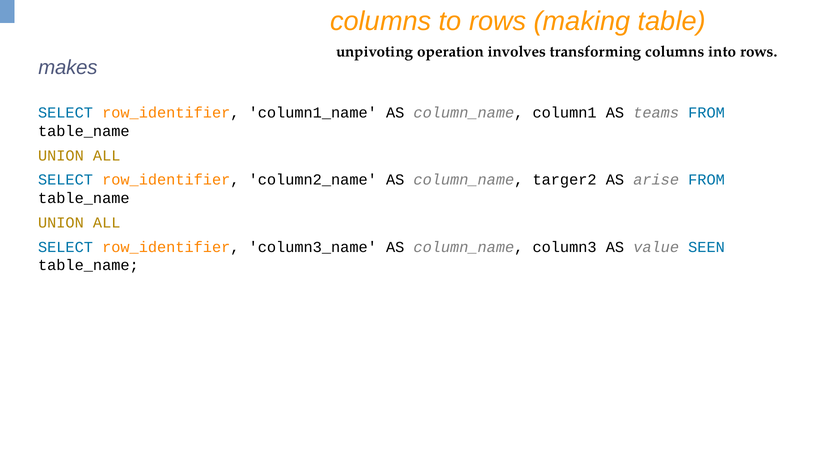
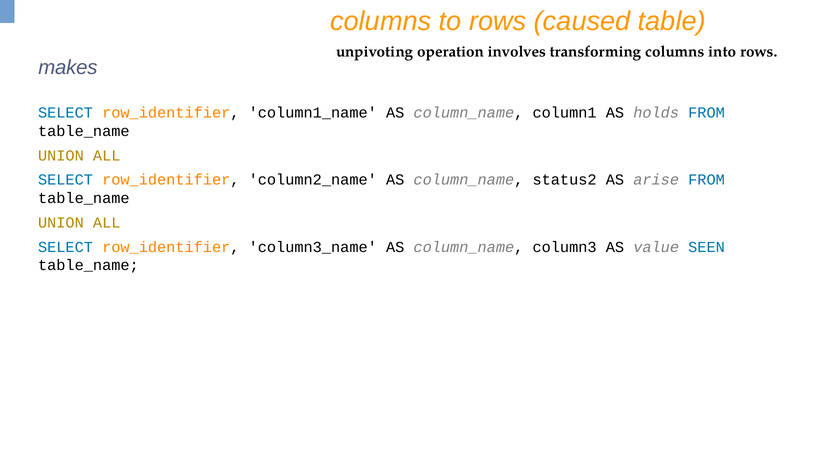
making: making -> caused (582, 21)
teams: teams -> holds (656, 113)
targer2: targer2 -> status2 (565, 180)
